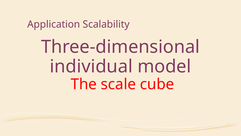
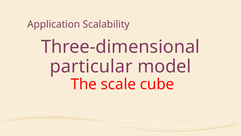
individual: individual -> particular (91, 66)
